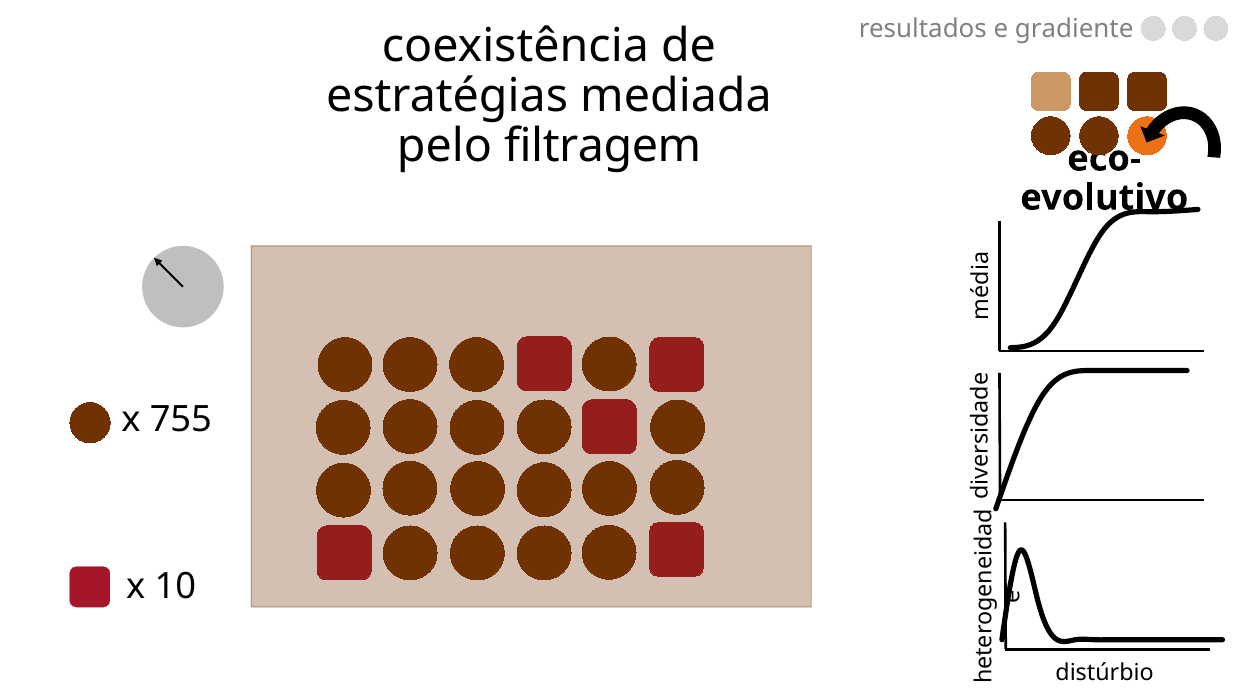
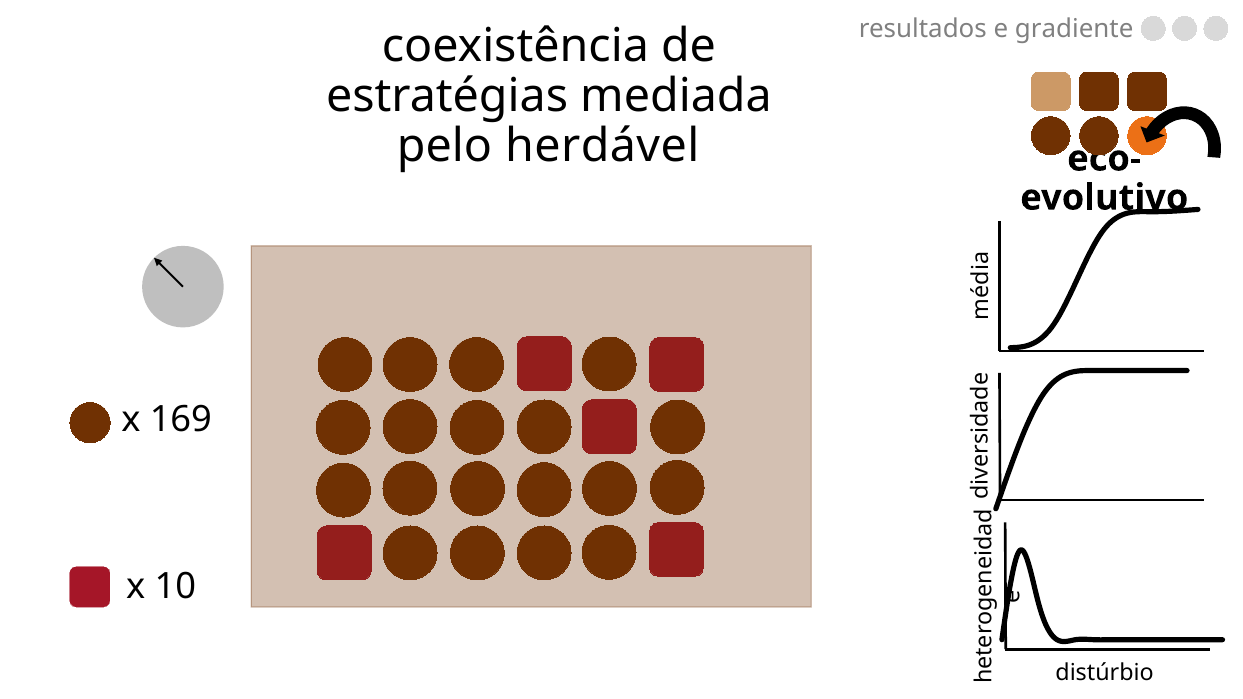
filtragem: filtragem -> herdável (602, 147)
755: 755 -> 169 (181, 420)
